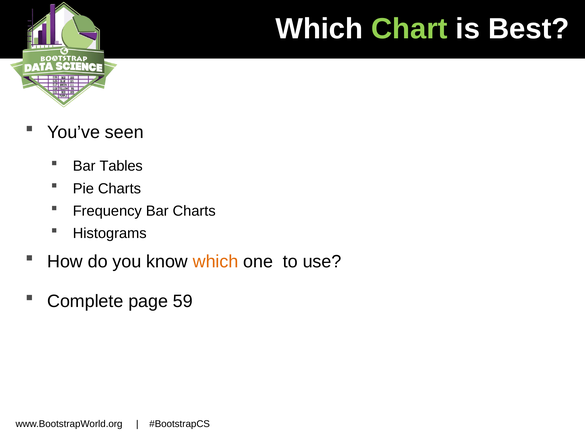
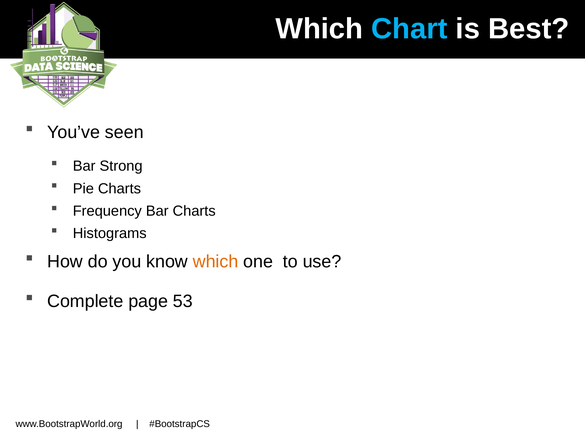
Chart colour: light green -> light blue (409, 29)
Tables: Tables -> Strong (121, 166)
59: 59 -> 53 (183, 301)
